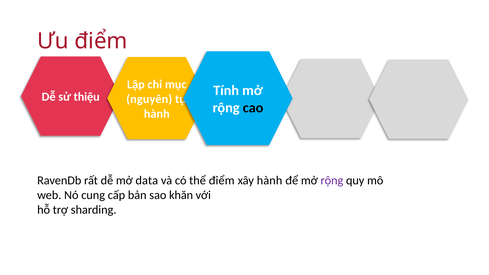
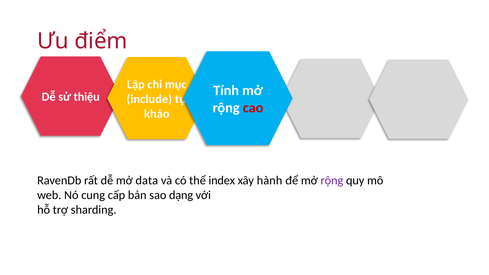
nguyên: nguyên -> include (149, 99)
cao colour: black -> red (253, 108)
hành: hành -> khảo (157, 114)
thể điểm: điểm -> index (222, 180)
khăn: khăn -> dạng (181, 195)
